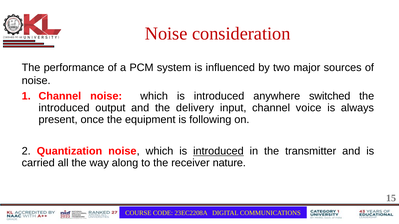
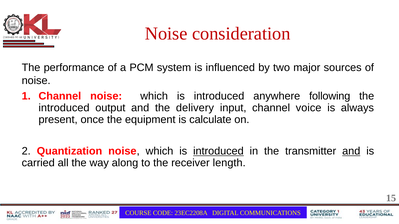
switched: switched -> following (330, 96)
following: following -> calculate (210, 120)
and underline: none -> present (351, 151)
nature: nature -> length (229, 163)
